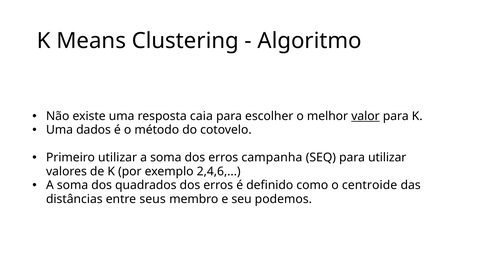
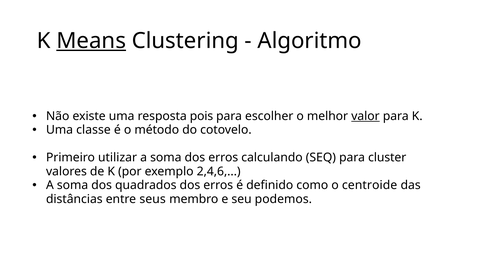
Means underline: none -> present (91, 41)
caia: caia -> pois (201, 116)
dados: dados -> classe (93, 130)
campanha: campanha -> calculando (272, 158)
para utilizar: utilizar -> cluster (387, 158)
